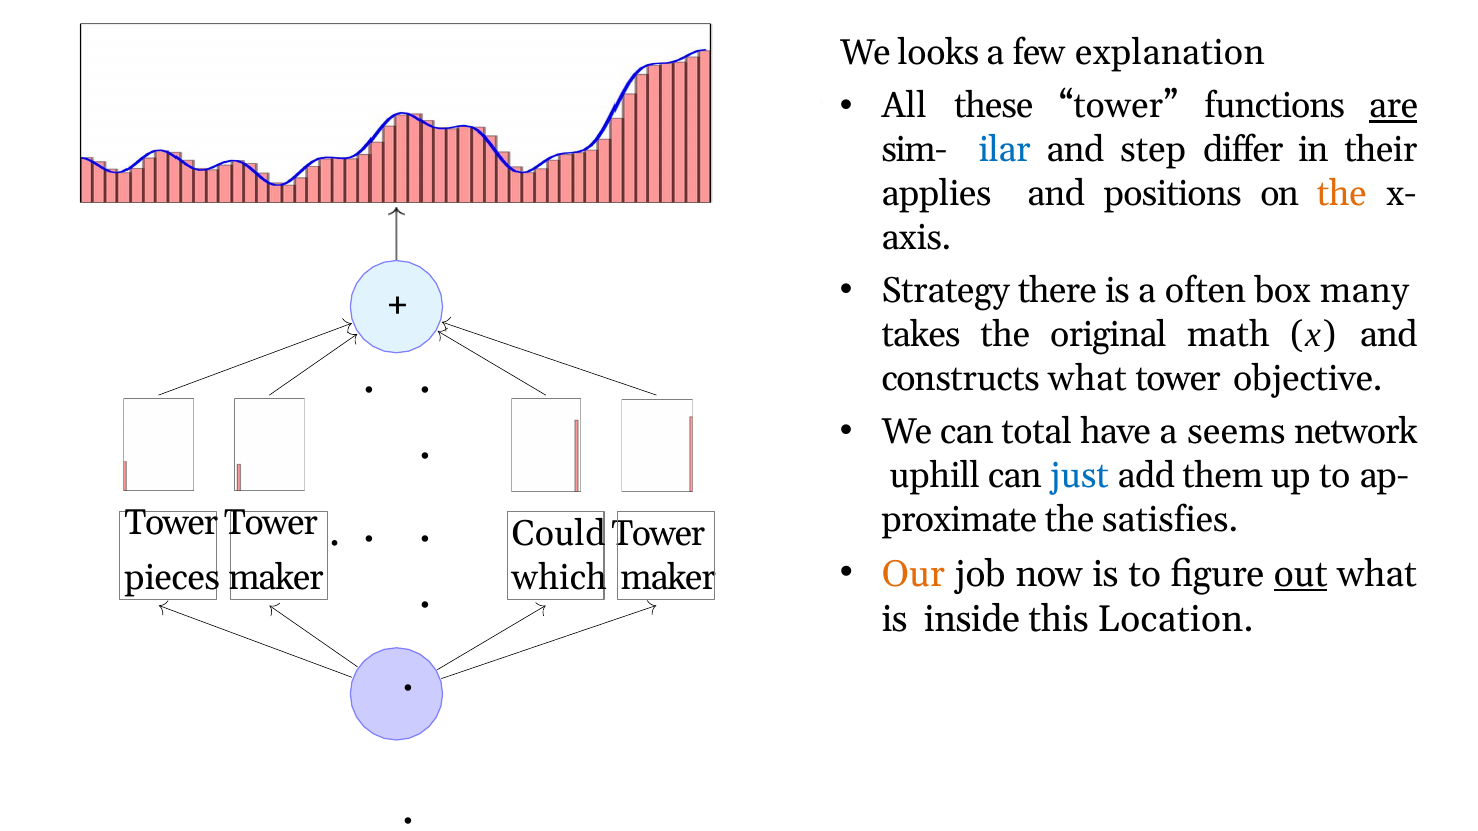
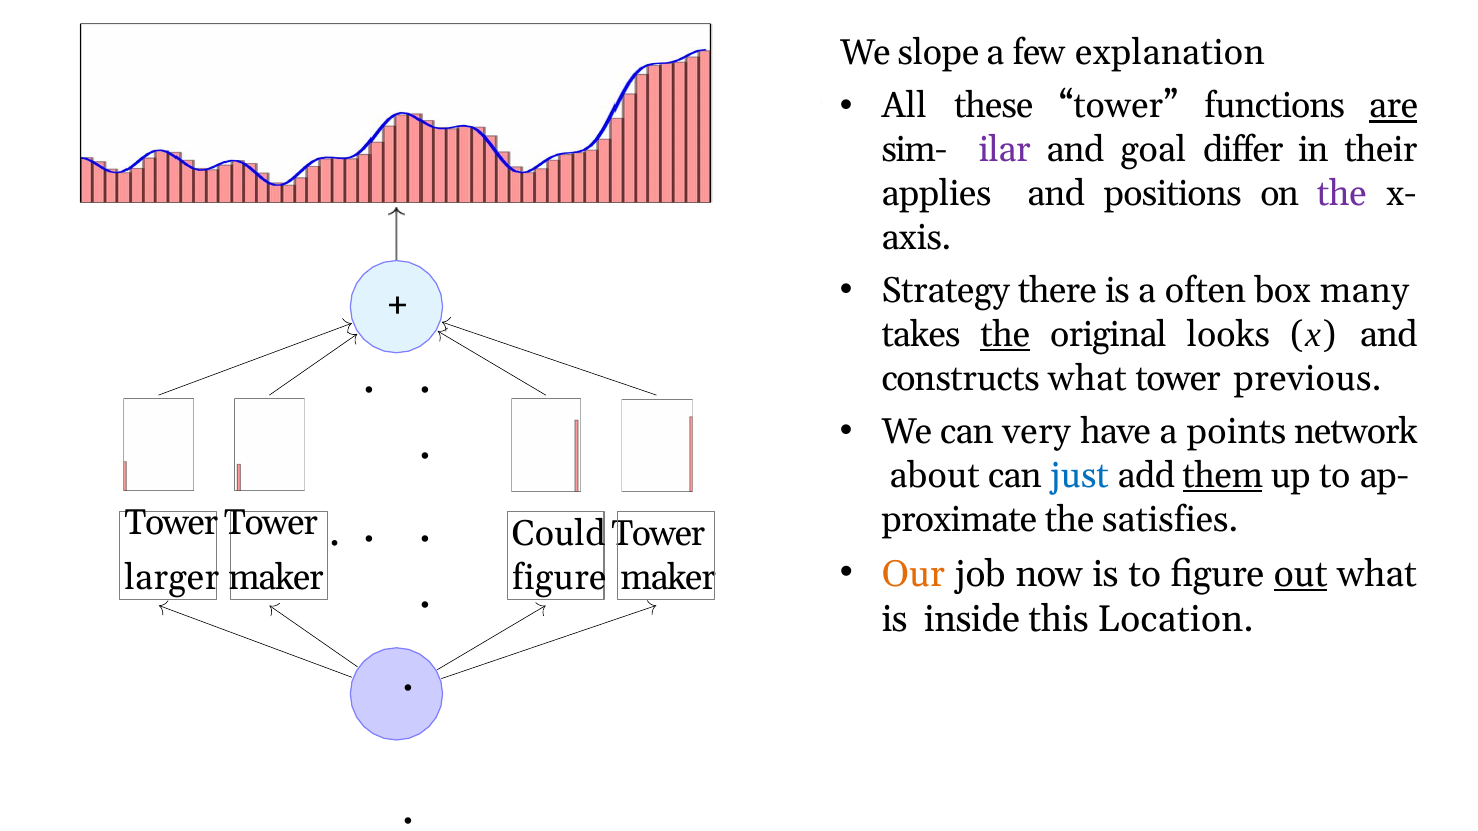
looks: looks -> slope (938, 53)
ilar colour: blue -> purple (1005, 150)
step: step -> goal (1153, 150)
the colour: orange -> purple (1342, 194)
the underline: none -> present (1005, 335)
math: math -> looks (1229, 335)
objective: objective -> previous (1308, 379)
total: total -> very (1036, 432)
seems: seems -> points (1237, 432)
uphill: uphill -> about (935, 476)
them underline: none -> present (1223, 476)
which: which -> figure (559, 578)
pieces: pieces -> larger (172, 578)
